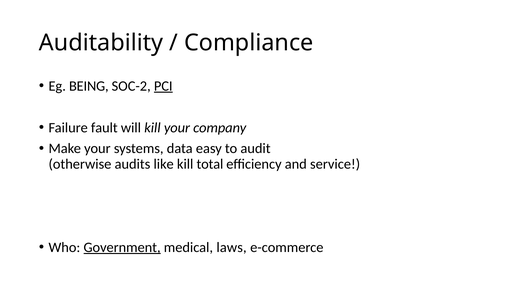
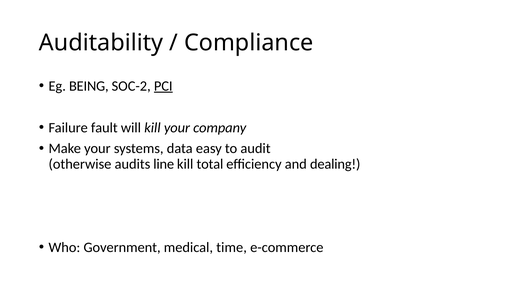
like: like -> line (164, 164)
service: service -> dealing (335, 164)
Government underline: present -> none (122, 248)
laws: laws -> time (232, 248)
